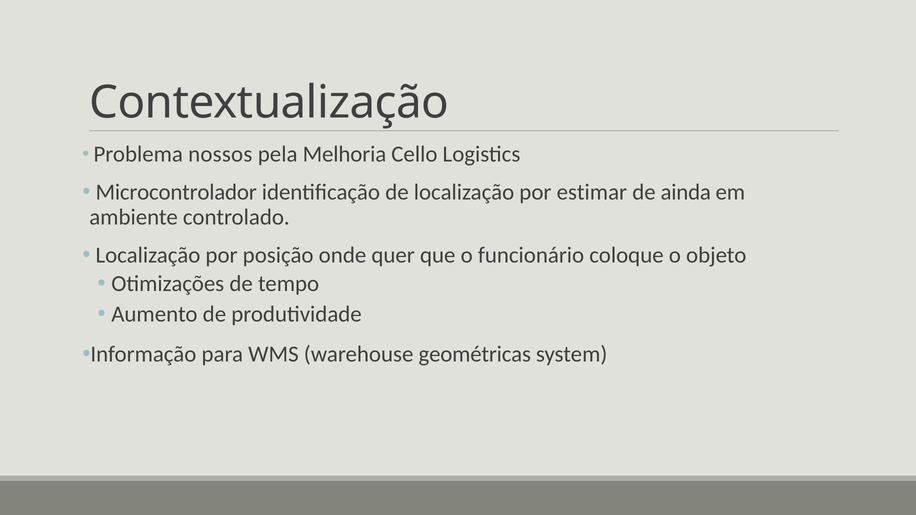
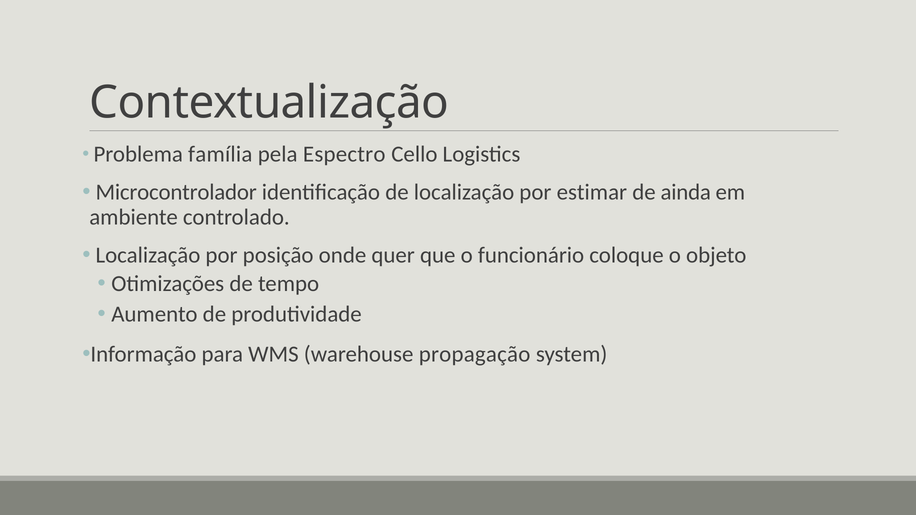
nossos: nossos -> família (220, 154)
Melhoria: Melhoria -> Espectro (344, 154)
geométricas: geométricas -> propagação (475, 354)
